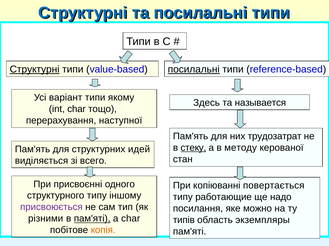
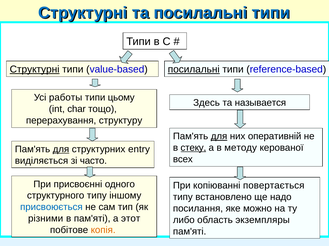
варіант: варіант -> работы (66, 98)
якому: якому -> цьому (121, 98)
наступної: наступної -> структуру (121, 121)
для underline: none -> present (219, 137)
трудозатрат: трудозатрат -> оперативній (275, 137)
для underline: none -> present (61, 150)
идей: идей -> entry (139, 150)
стан: стан -> всех (183, 160)
всего: всего -> часто (93, 161)
работающие: работающие -> встановлено (224, 198)
присвоюється colour: purple -> blue (51, 208)
пам'яті underline: present -> none (92, 219)
а char: char -> этот (131, 219)
типів: типів -> либо (184, 221)
